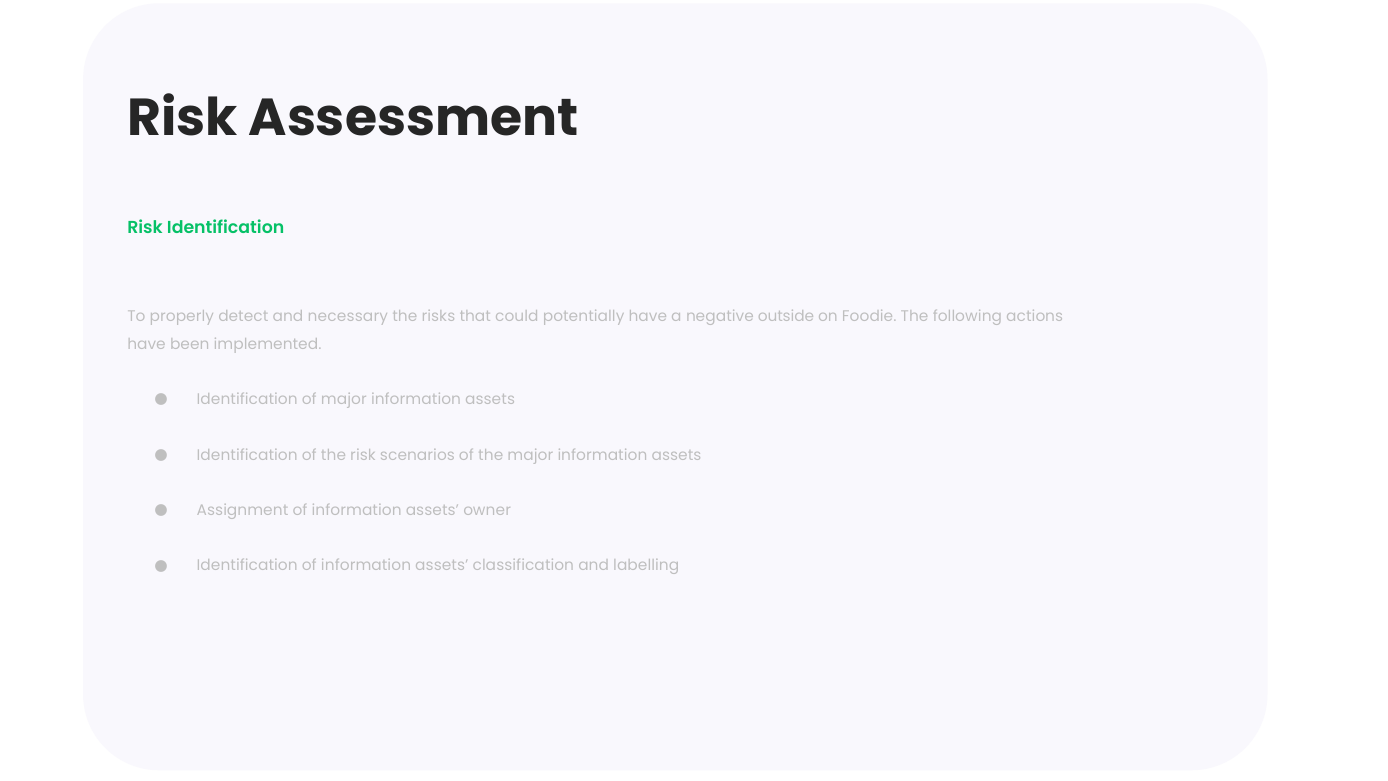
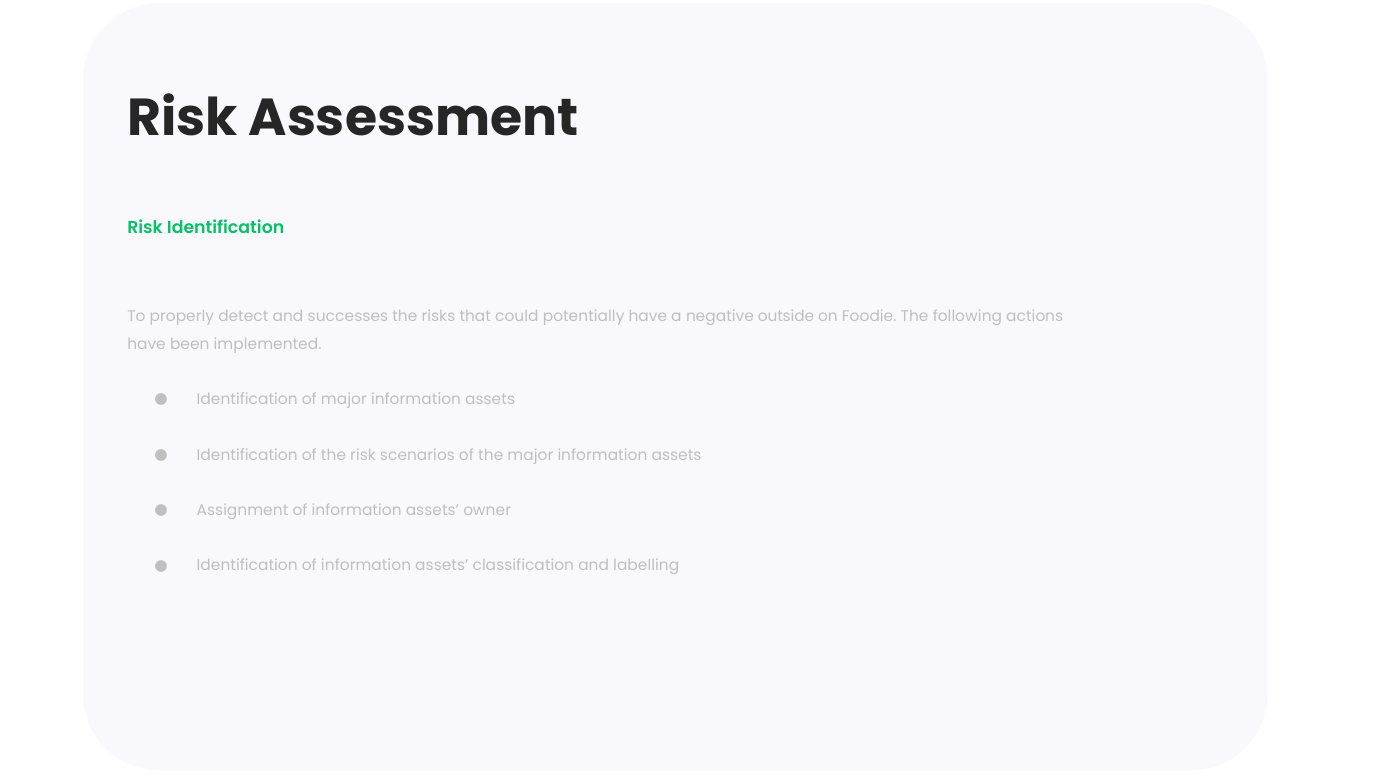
necessary: necessary -> successes (348, 316)
